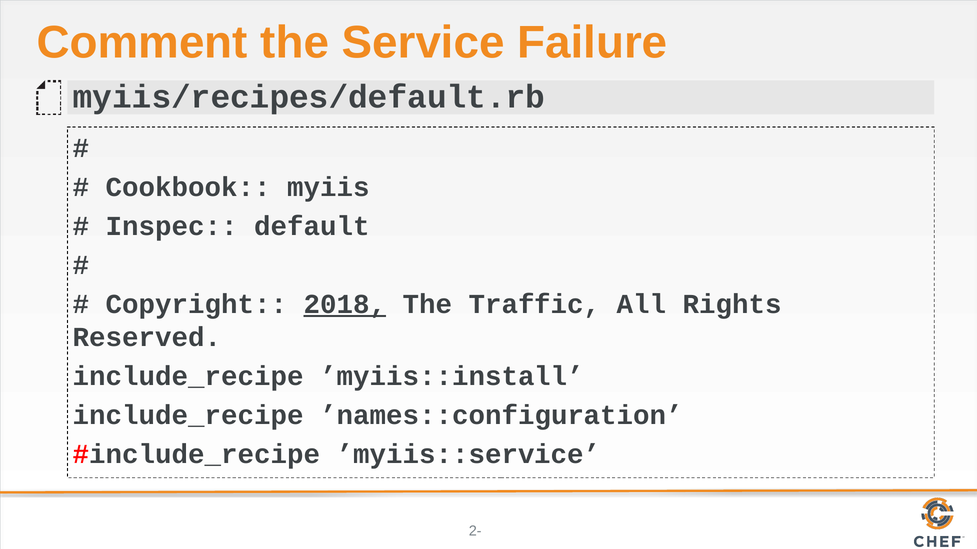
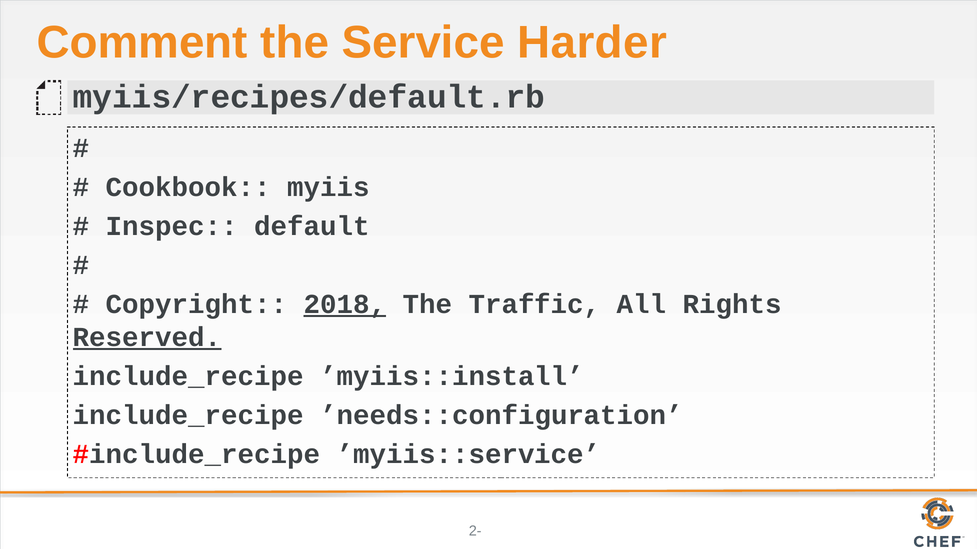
Failure: Failure -> Harder (592, 43)
Reserved underline: none -> present (147, 337)
’names::configuration: ’names::configuration -> ’needs::configuration (502, 416)
